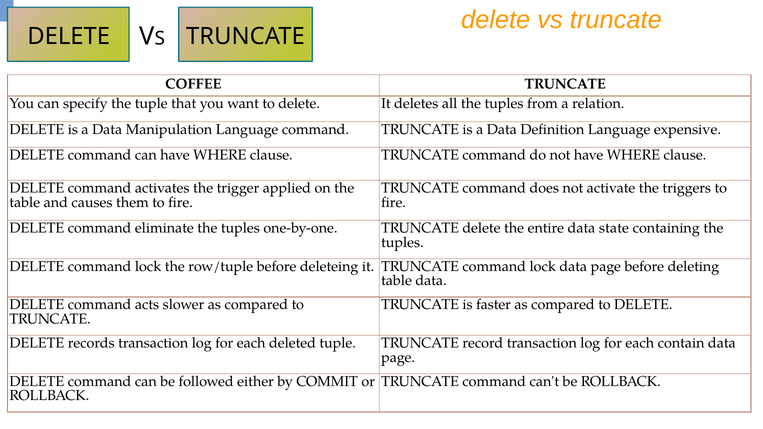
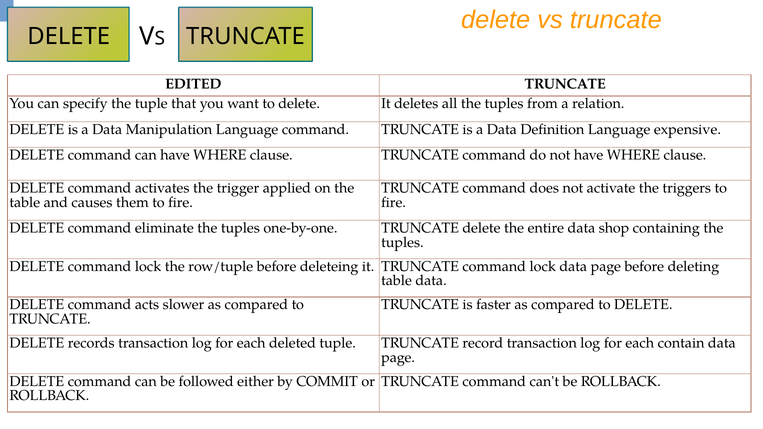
COFFEE: COFFEE -> EDITED (193, 84)
state: state -> shop (614, 228)
